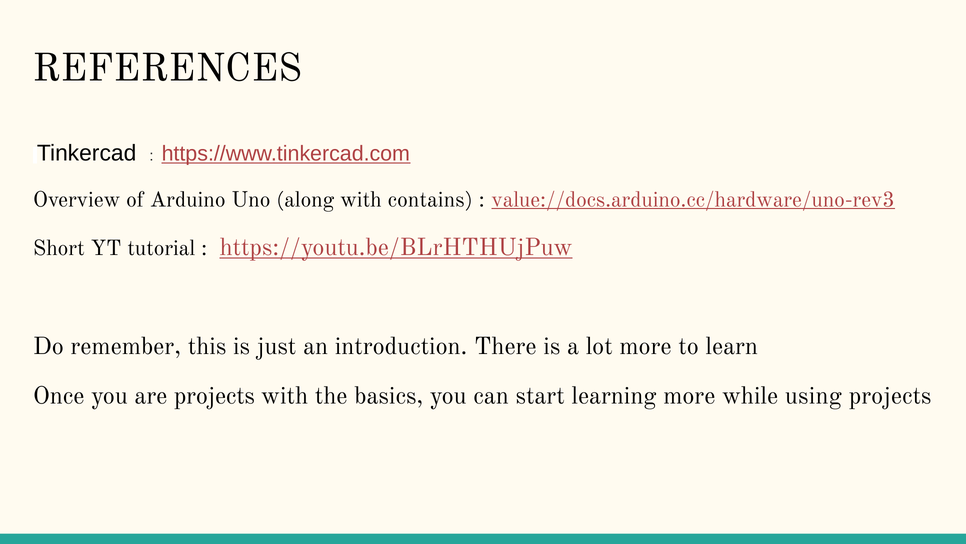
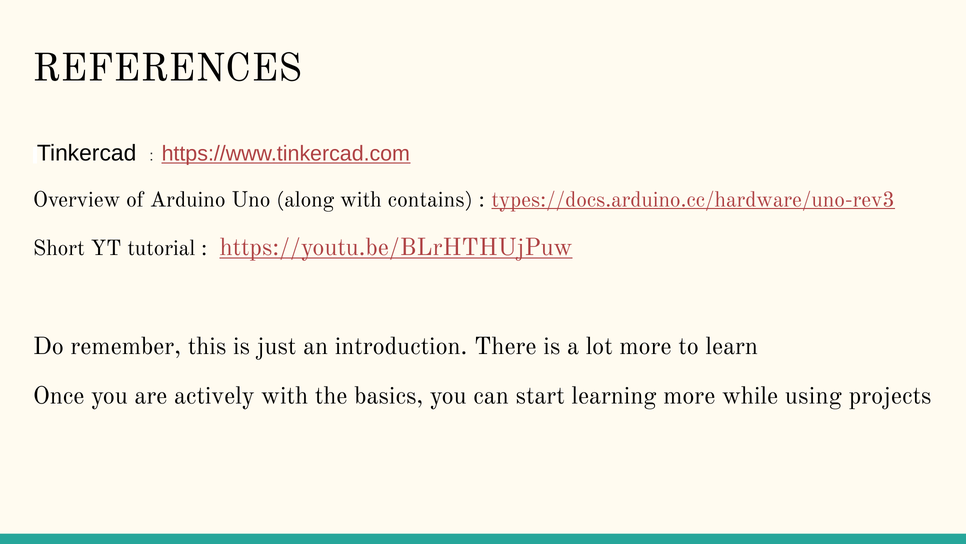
value://docs.arduino.cc/hardware/uno-rev3: value://docs.arduino.cc/hardware/uno-rev3 -> types://docs.arduino.cc/hardware/uno-rev3 (693, 199)
are projects: projects -> actively (214, 395)
